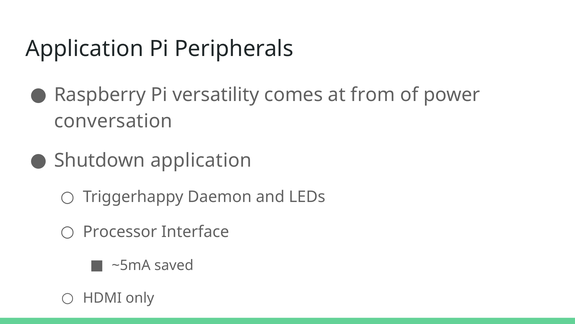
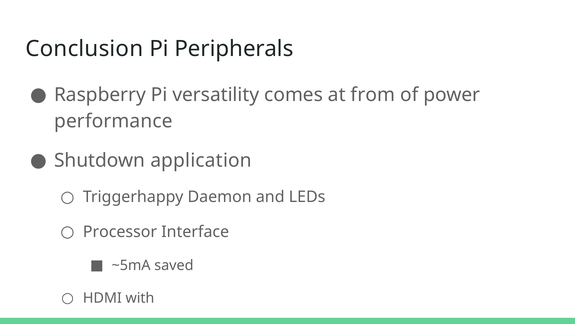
Application: Application -> Conclusion (84, 49)
conversation: conversation -> performance (113, 121)
only: only -> with (140, 298)
